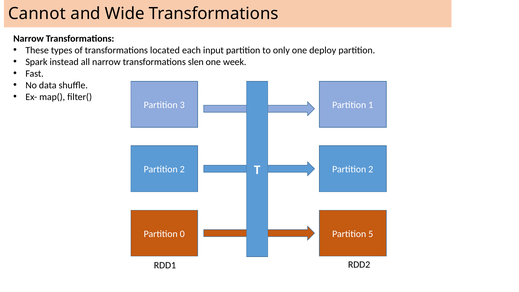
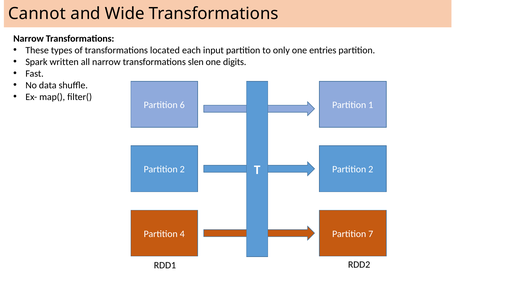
deploy: deploy -> entries (323, 50)
instead: instead -> written (64, 62)
week: week -> digits (235, 62)
3: 3 -> 6 (182, 105)
0: 0 -> 4 (182, 234)
5: 5 -> 7 (371, 234)
